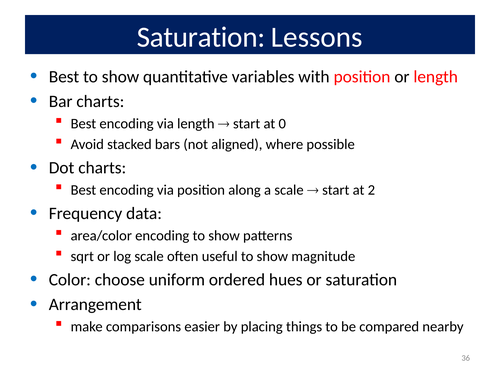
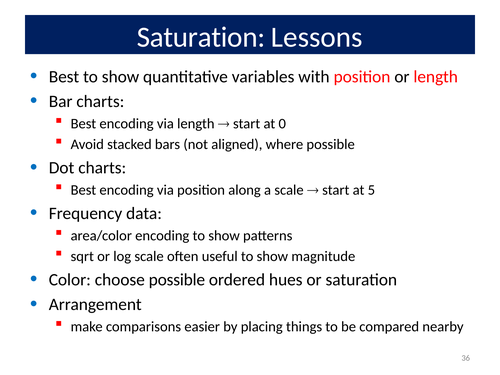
2: 2 -> 5 (371, 190)
choose uniform: uniform -> possible (177, 280)
